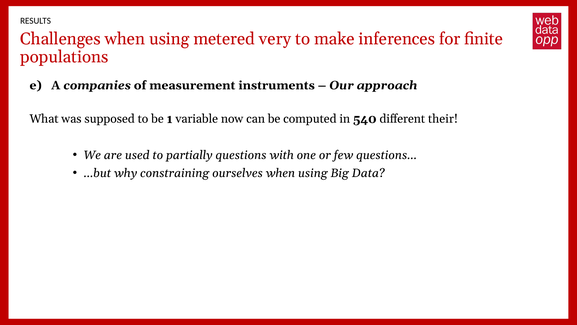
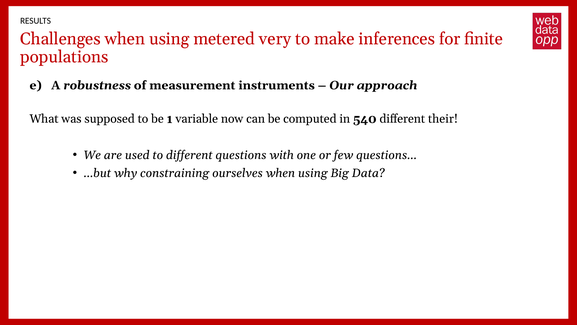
companies: companies -> robustness (97, 85)
to partially: partially -> different (189, 155)
